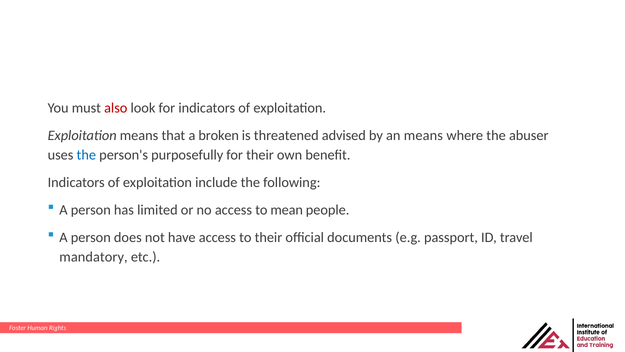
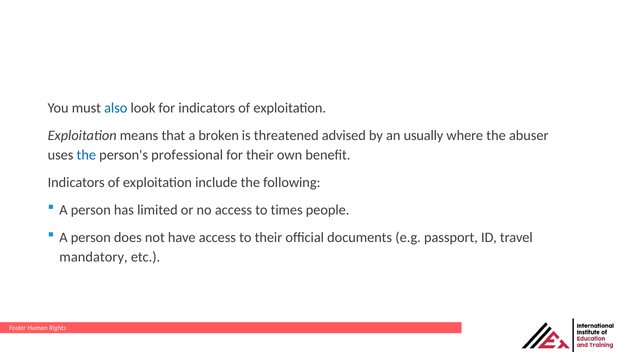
also colour: red -> blue (116, 108)
an means: means -> usually (423, 135)
purposefully: purposefully -> professional (187, 155)
mean: mean -> times (287, 210)
